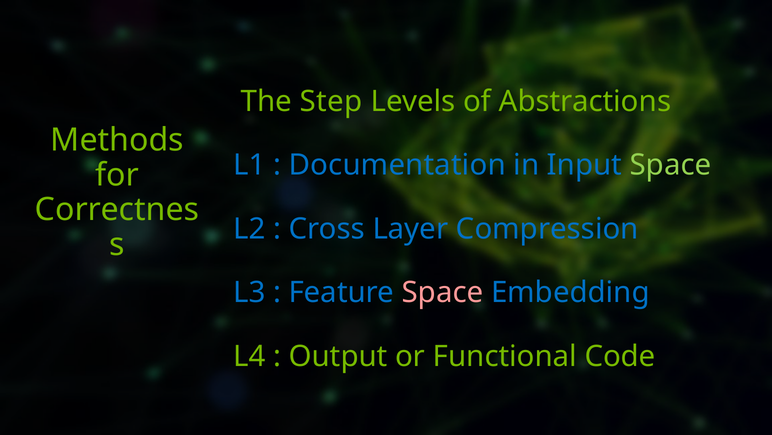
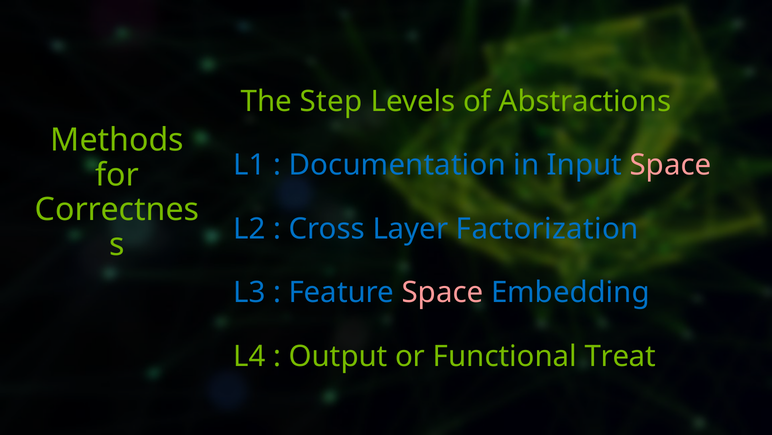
Space colour: light green -> pink (671, 165)
Compression: Compression -> Factorization (547, 229)
Code: Code -> Treat (620, 356)
